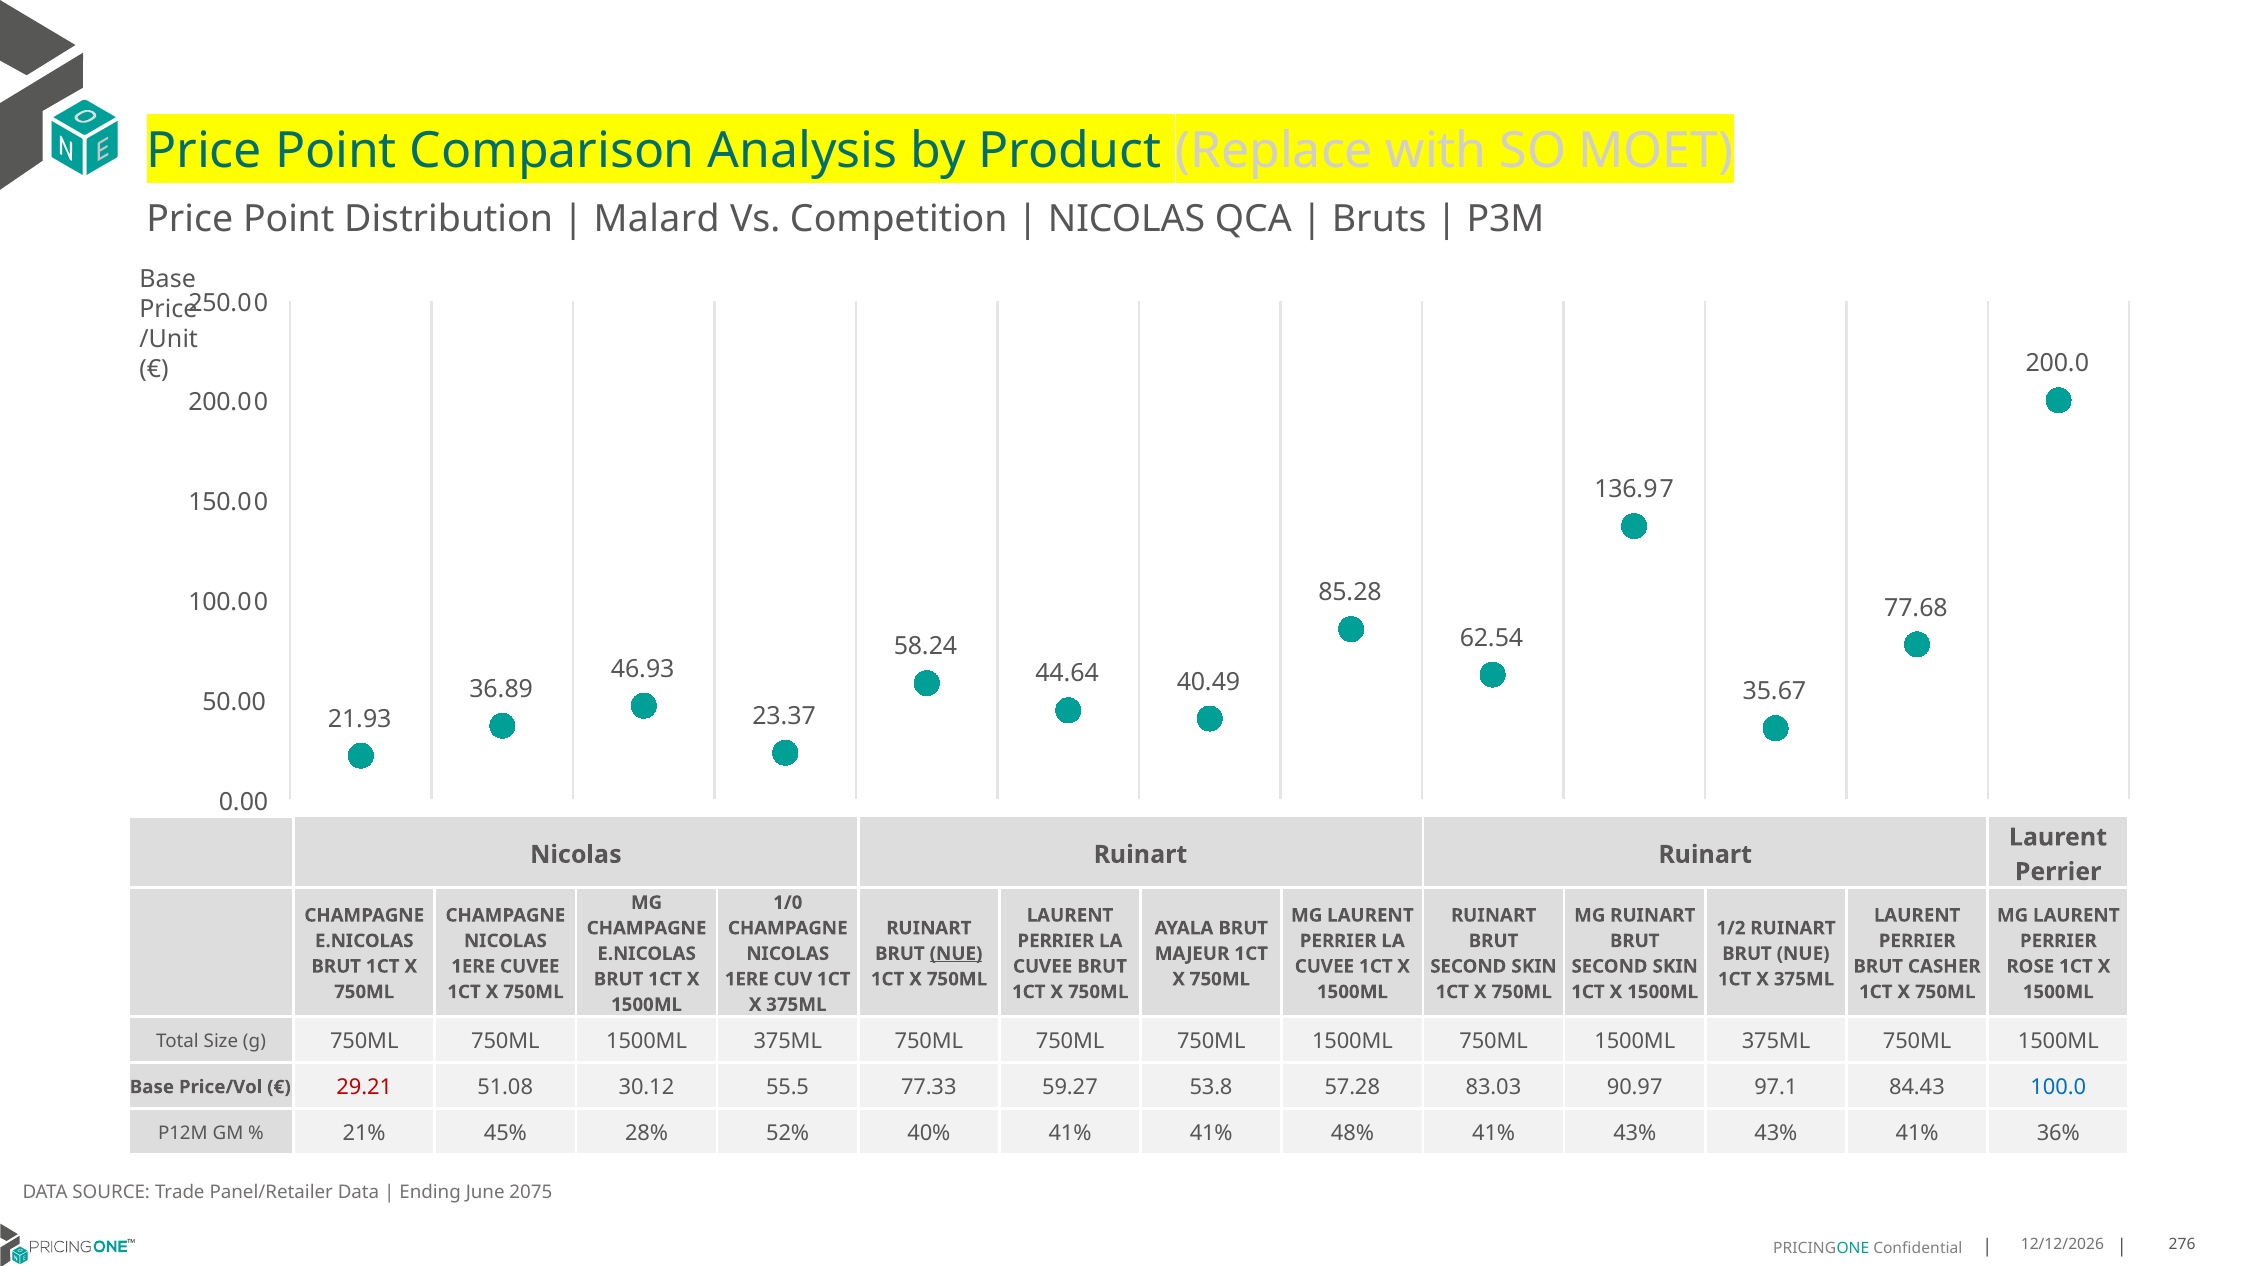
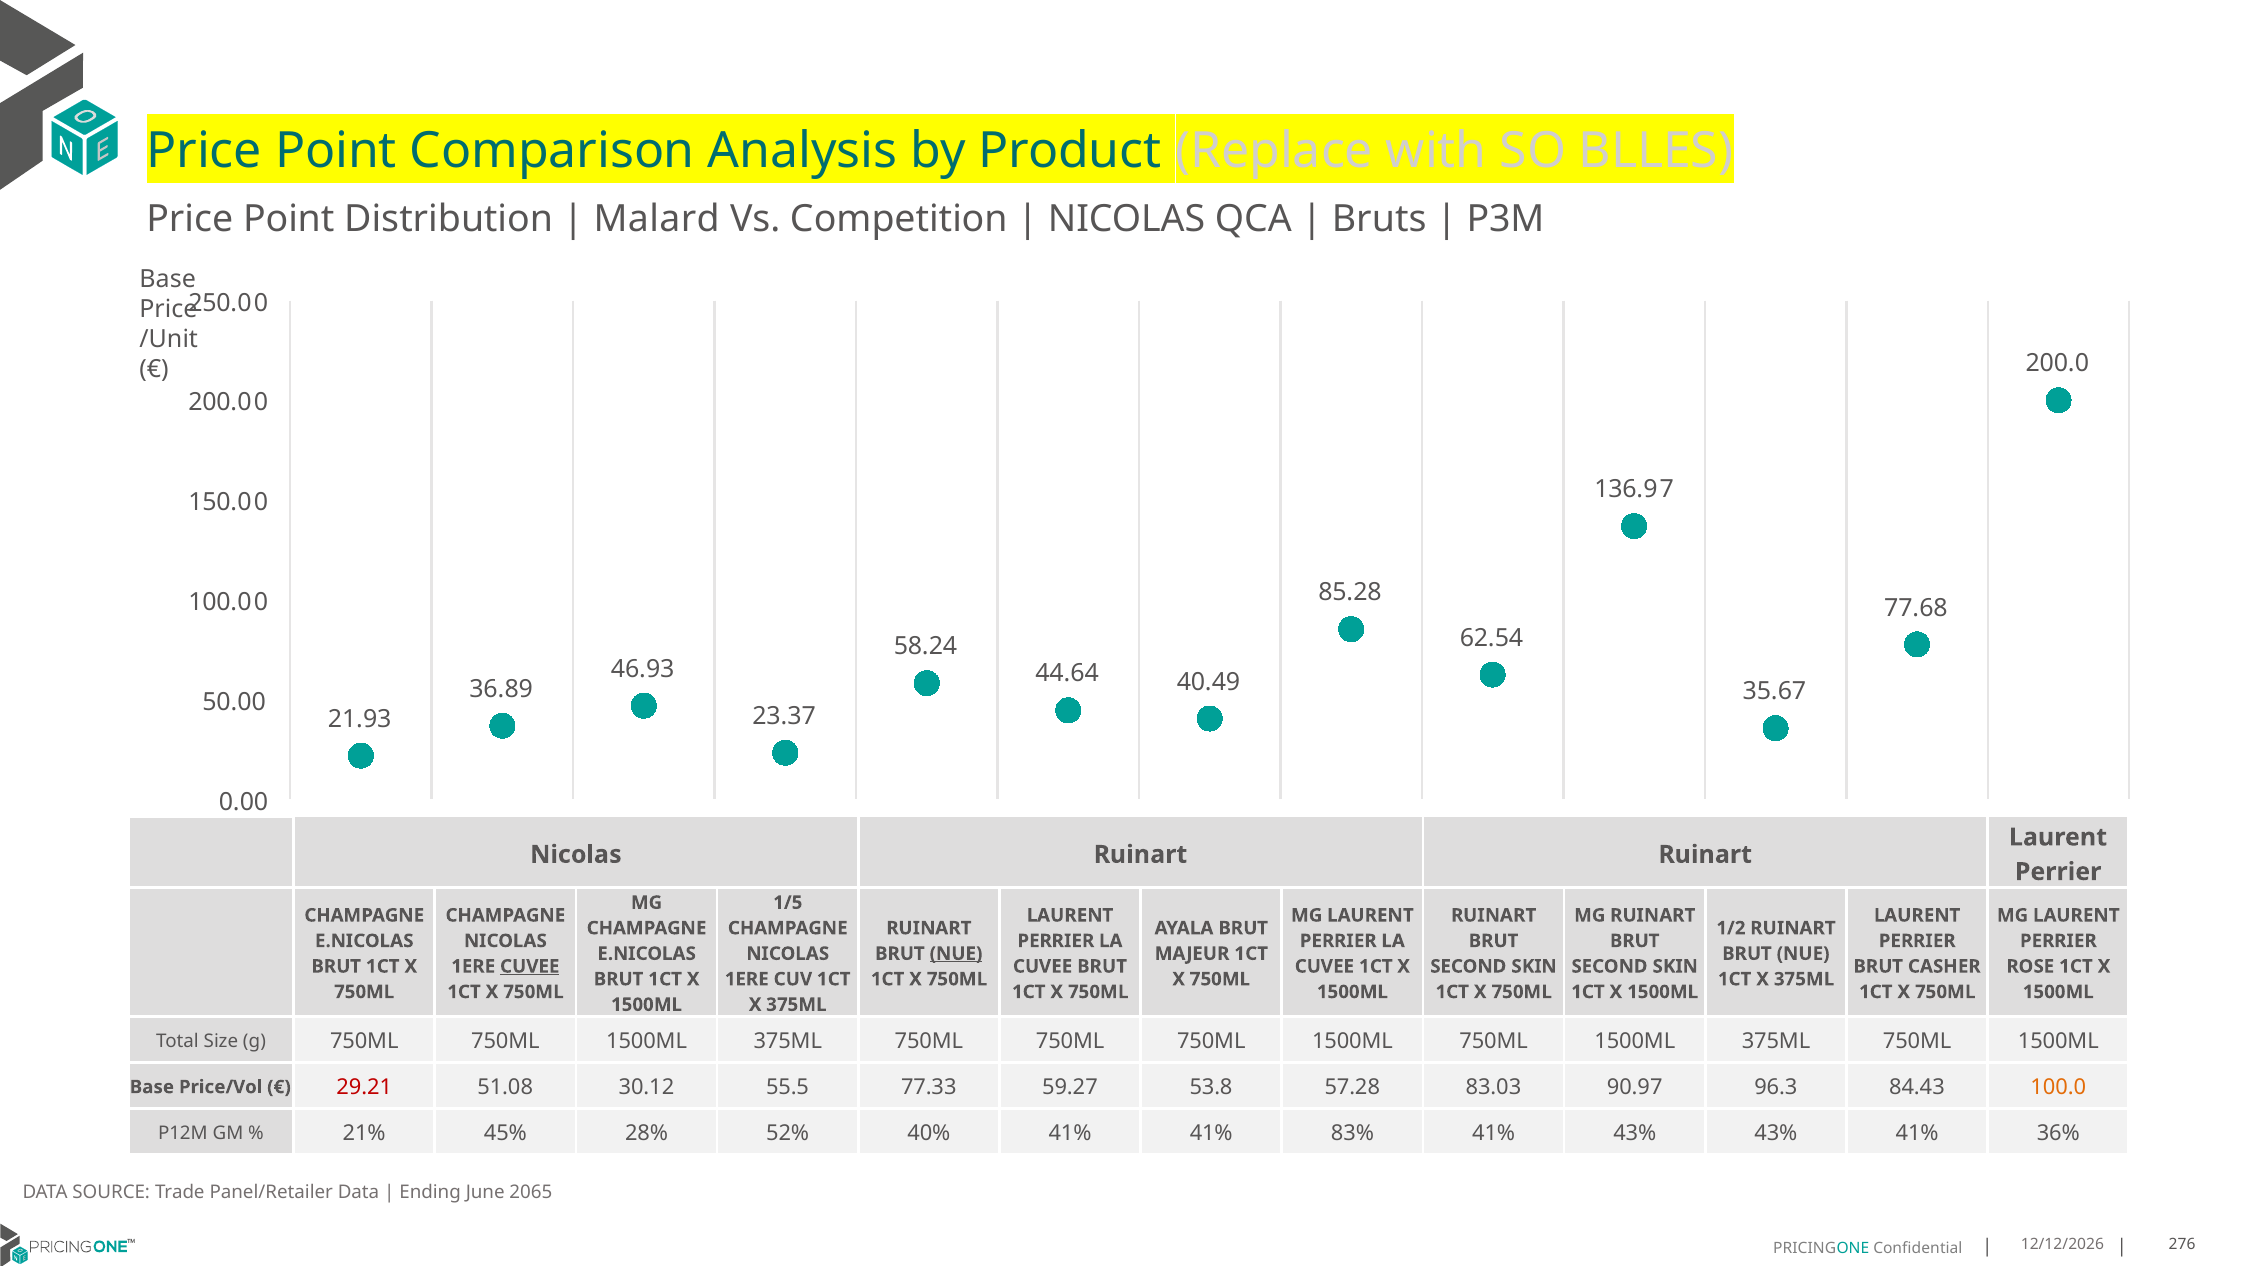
MOET: MOET -> BLLES (1656, 151)
1/0: 1/0 -> 1/5 (788, 903)
CUVEE underline: none -> present (530, 967)
97.1: 97.1 -> 96.3 (1776, 1088)
100.0 colour: blue -> orange (2058, 1088)
48%: 48% -> 83% (1352, 1133)
2075: 2075 -> 2065 (531, 1193)
